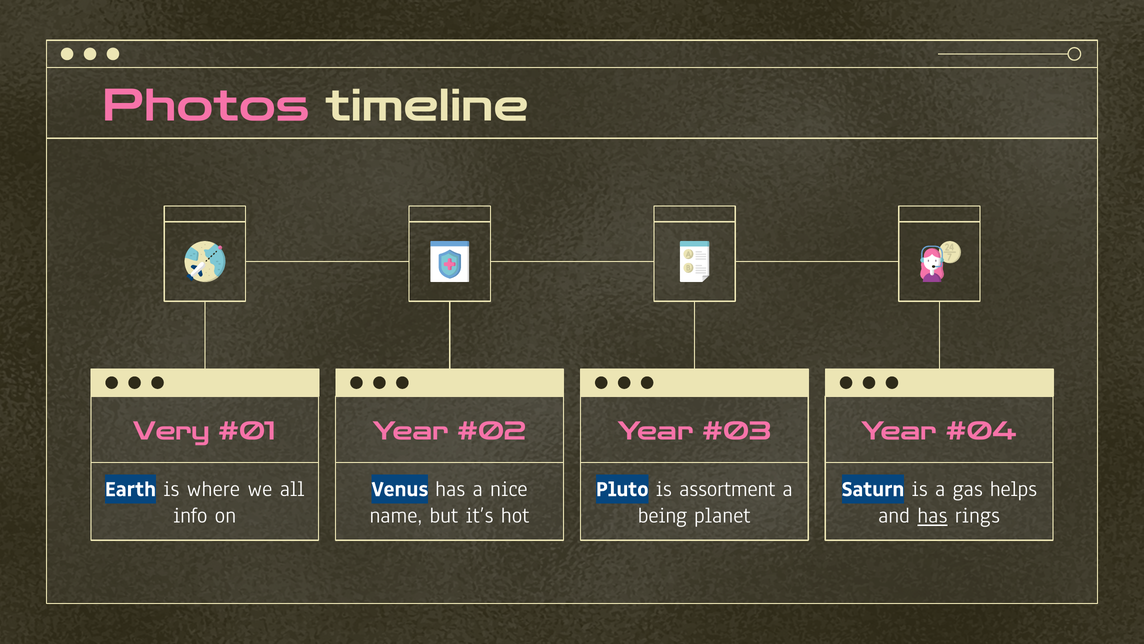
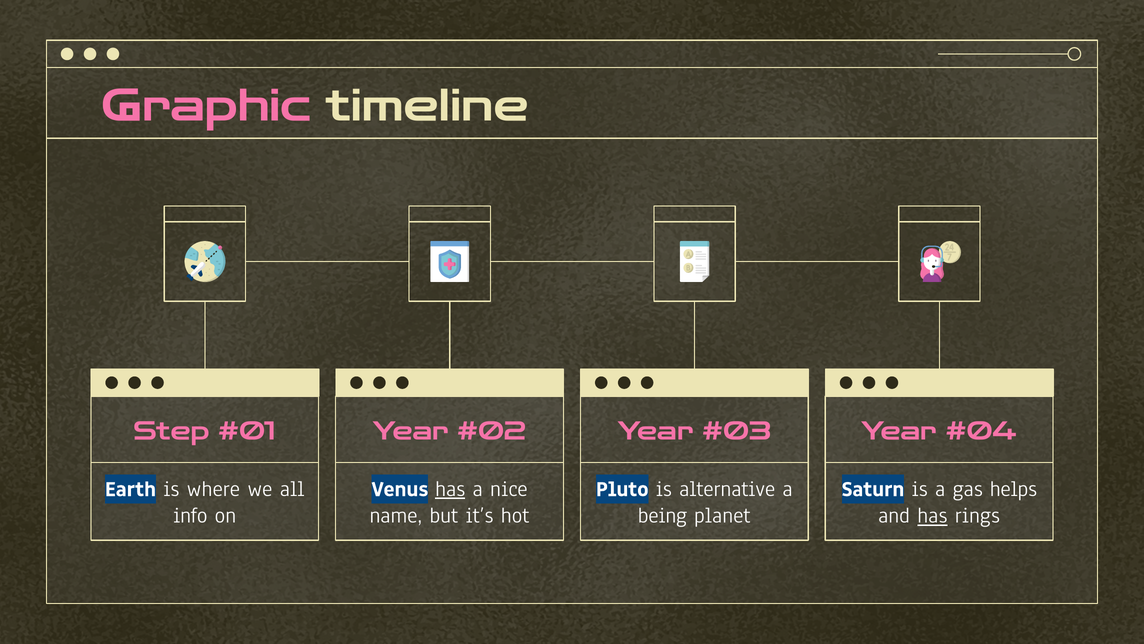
Photos: Photos -> Graphic (206, 106)
Very: Very -> Step (171, 431)
has underline: none -> present (450, 488)
assortment: assortment -> alternative (727, 488)
